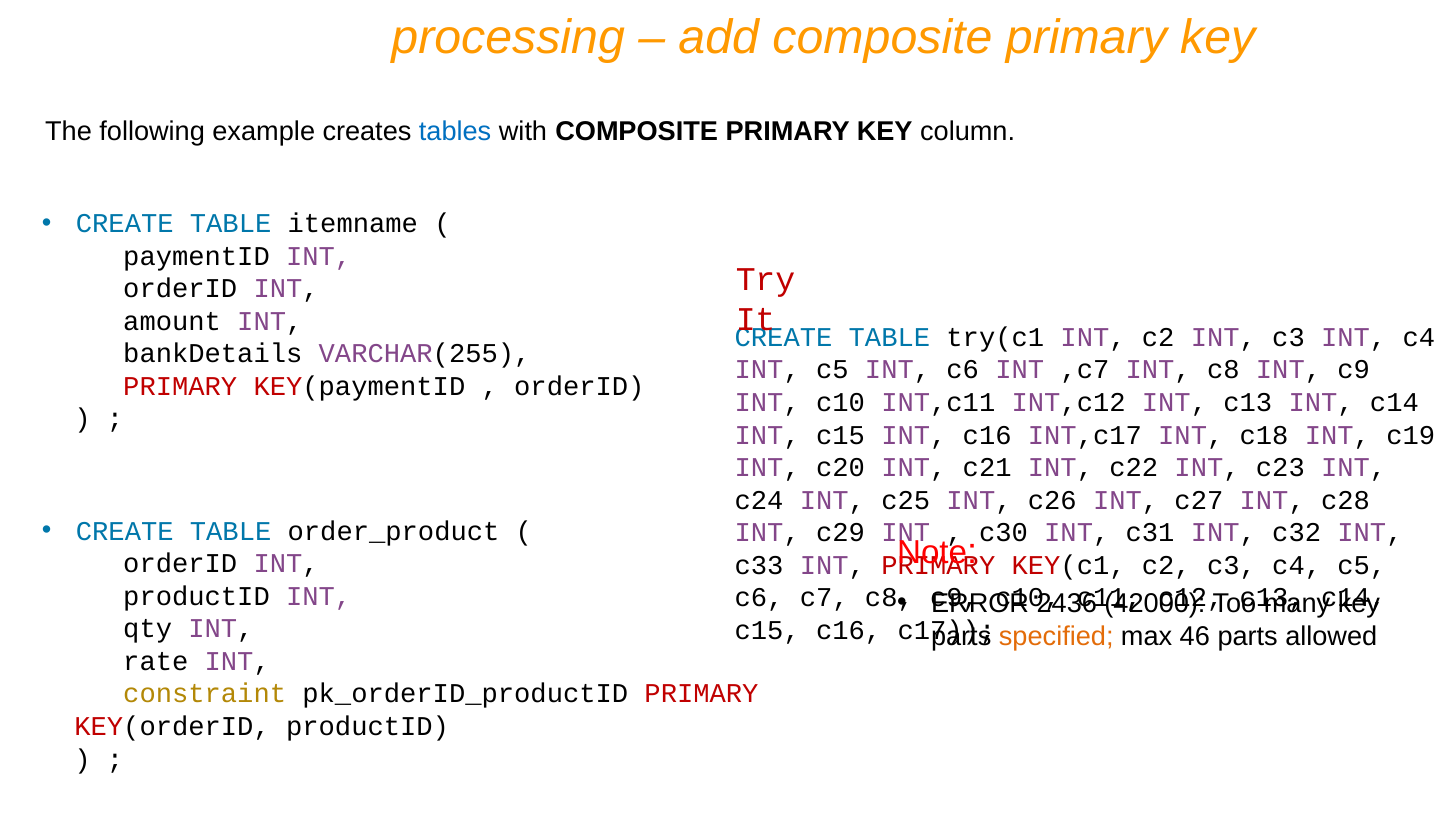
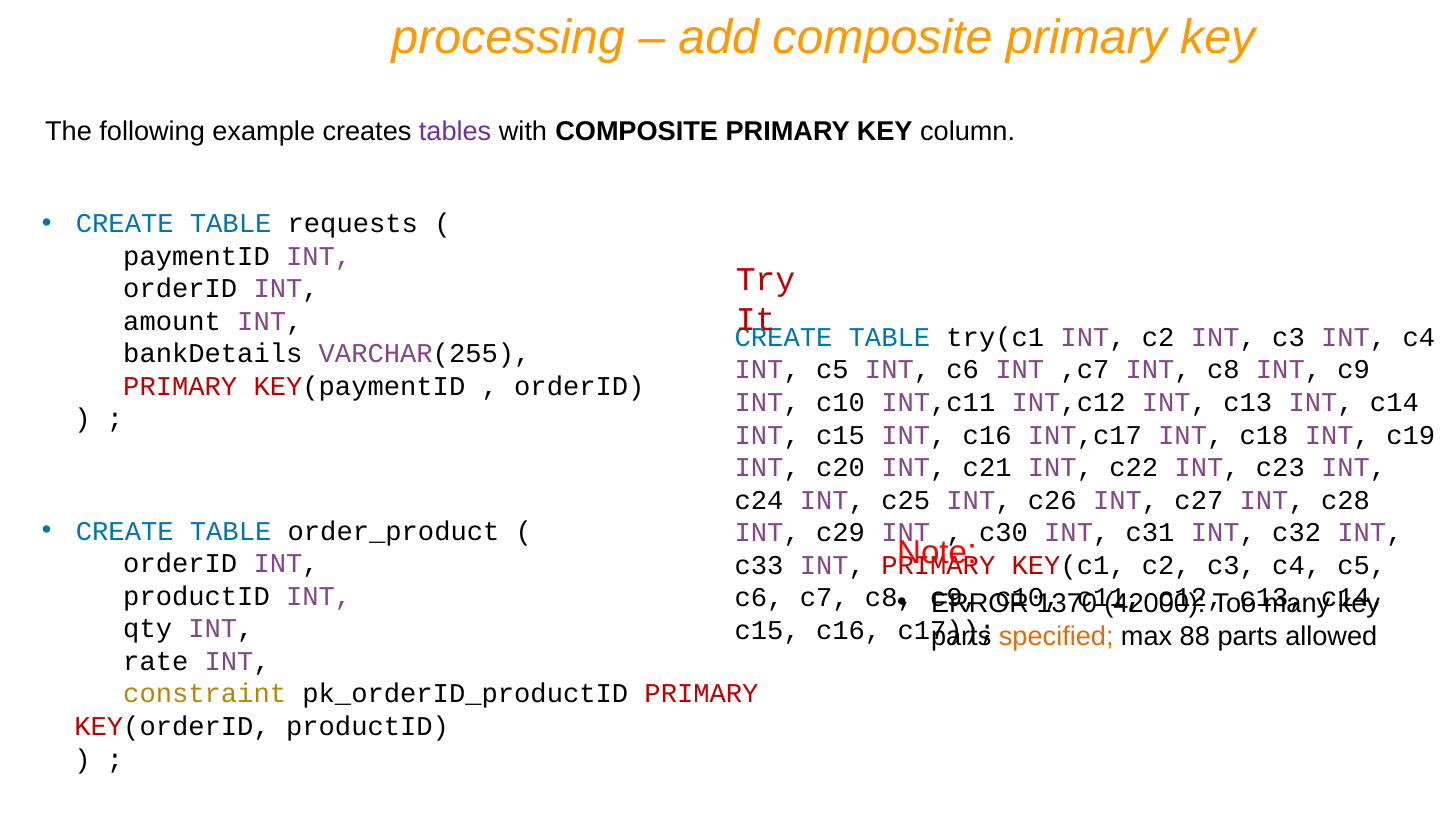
tables colour: blue -> purple (455, 131)
itemname: itemname -> requests (353, 224)
2436: 2436 -> 1370 (1067, 604)
46: 46 -> 88 (1195, 636)
